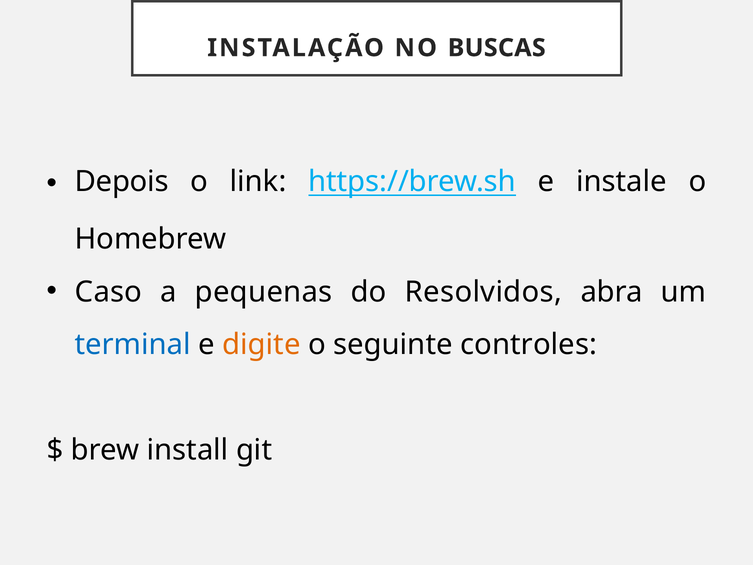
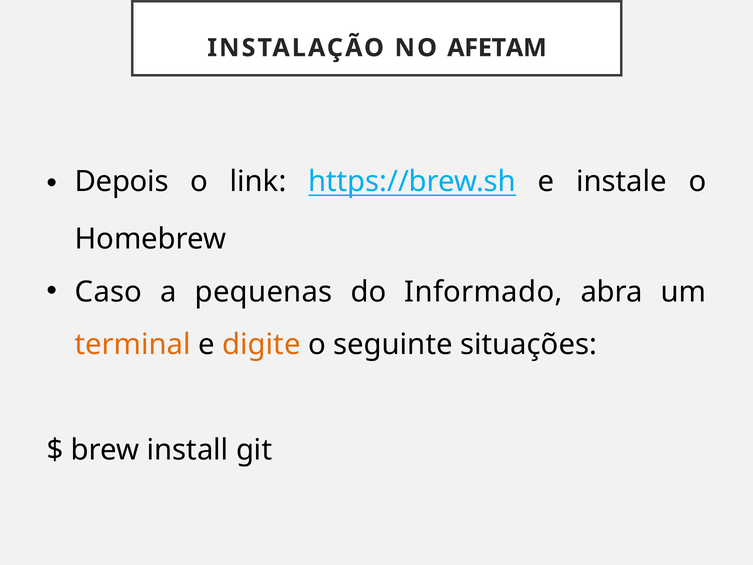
BUSCAS: BUSCAS -> AFETAM (497, 48)
Resolvidos: Resolvidos -> Informado (483, 292)
terminal colour: blue -> orange (133, 345)
controles: controles -> situações (529, 345)
